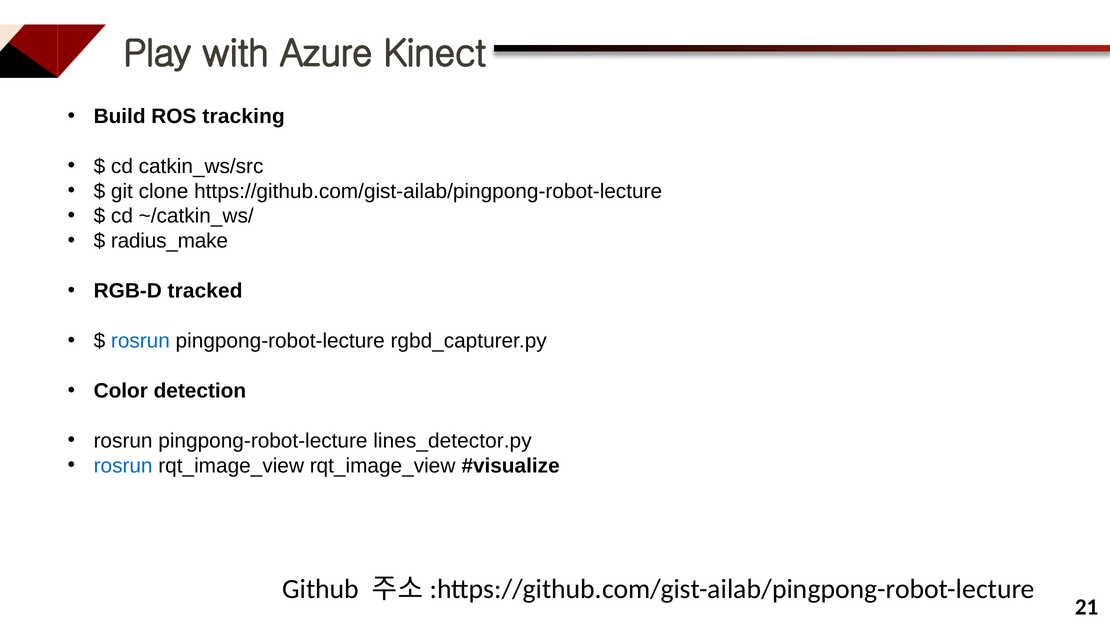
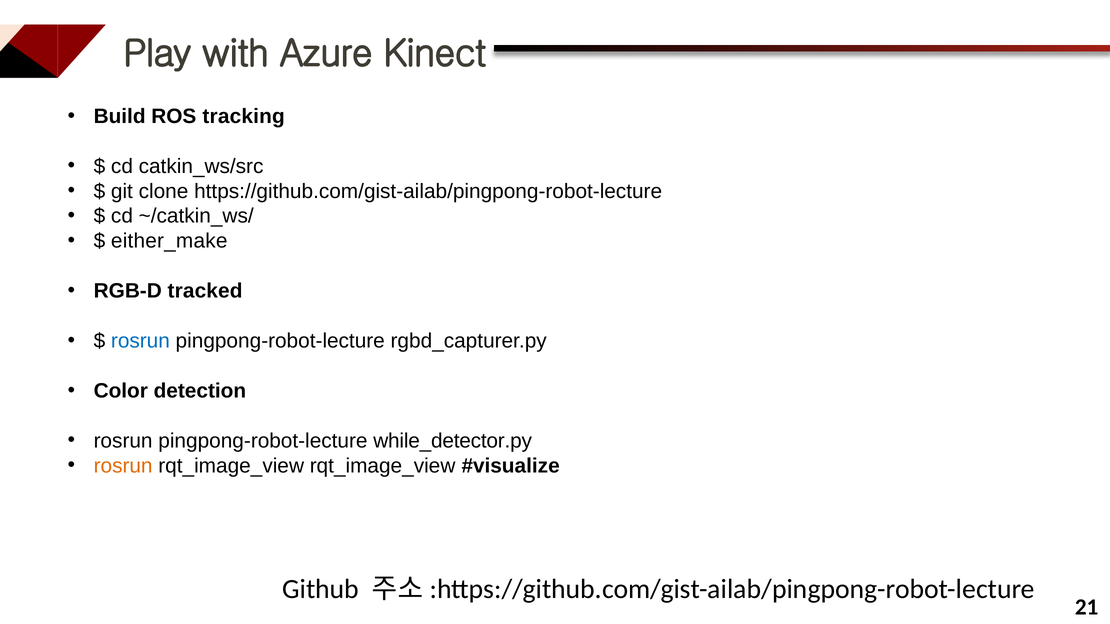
radius_make: radius_make -> either_make (169, 241)
lines_detector.py: lines_detector.py -> while_detector.py (453, 441)
rosrun colour: blue -> orange (123, 466)
